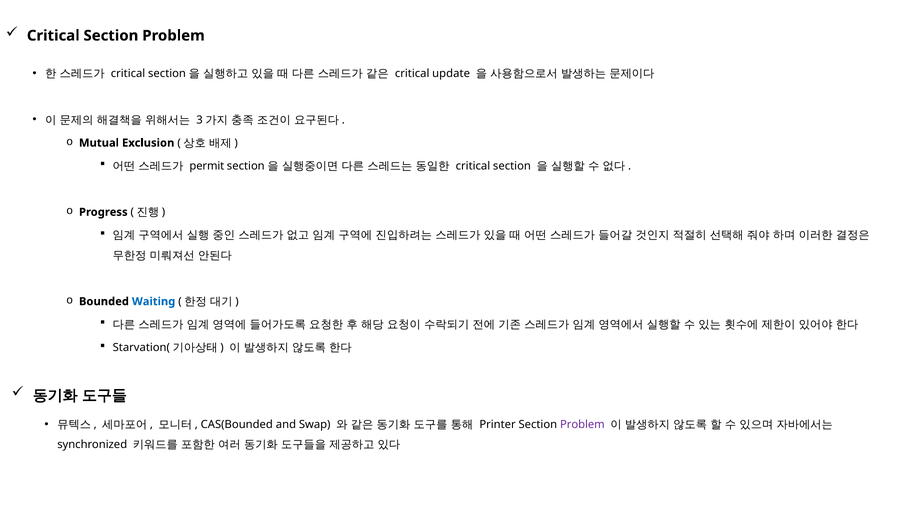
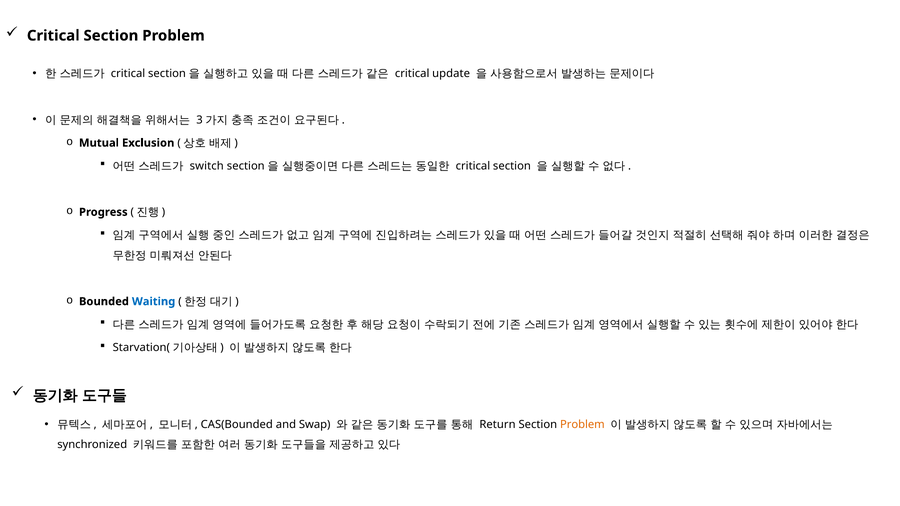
permit: permit -> switch (207, 166)
Printer: Printer -> Return (498, 425)
Problem colour: purple -> orange (582, 425)
